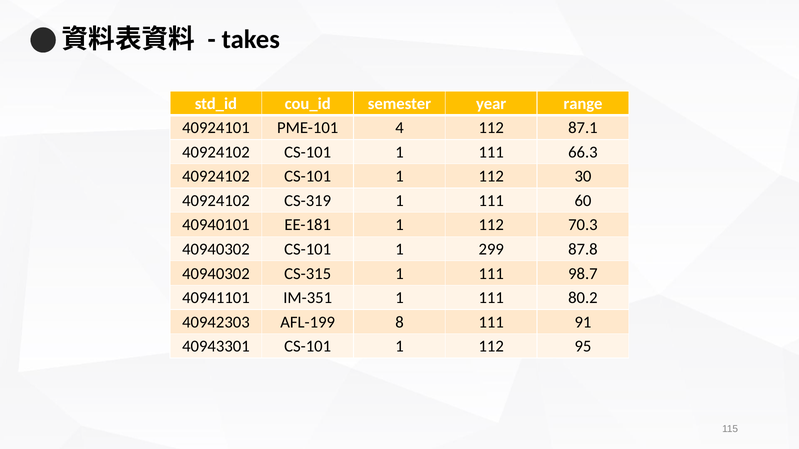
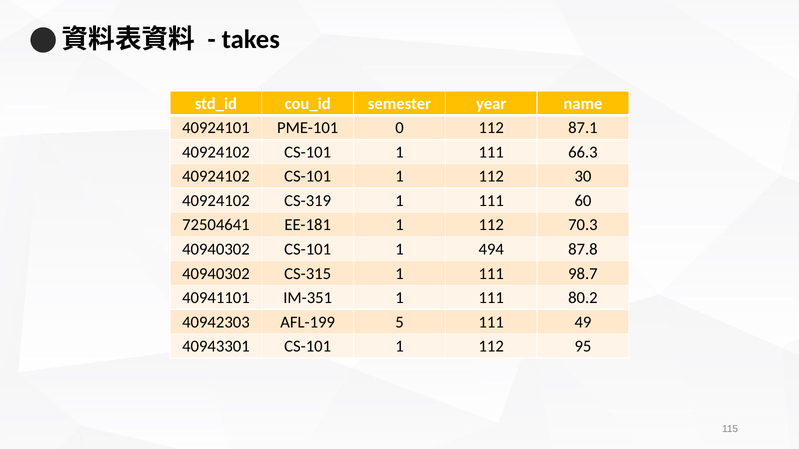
range: range -> name (583, 104)
4: 4 -> 0 (399, 128)
40940101: 40940101 -> 72504641 (216, 225)
299: 299 -> 494 (491, 249)
8: 8 -> 5 (399, 322)
91: 91 -> 49 (583, 322)
